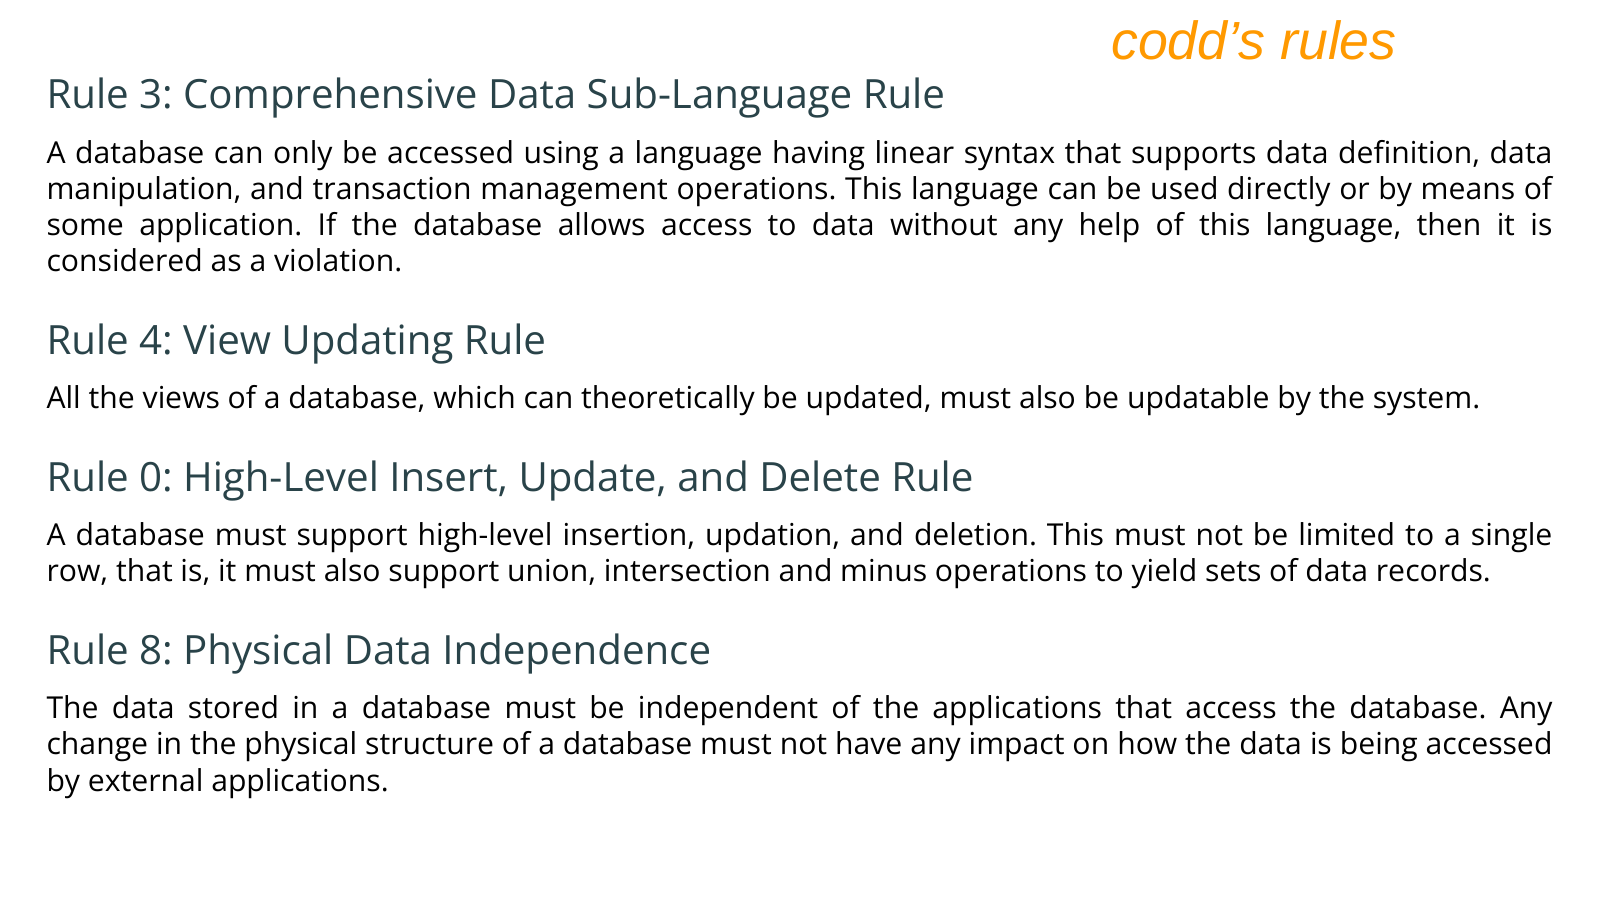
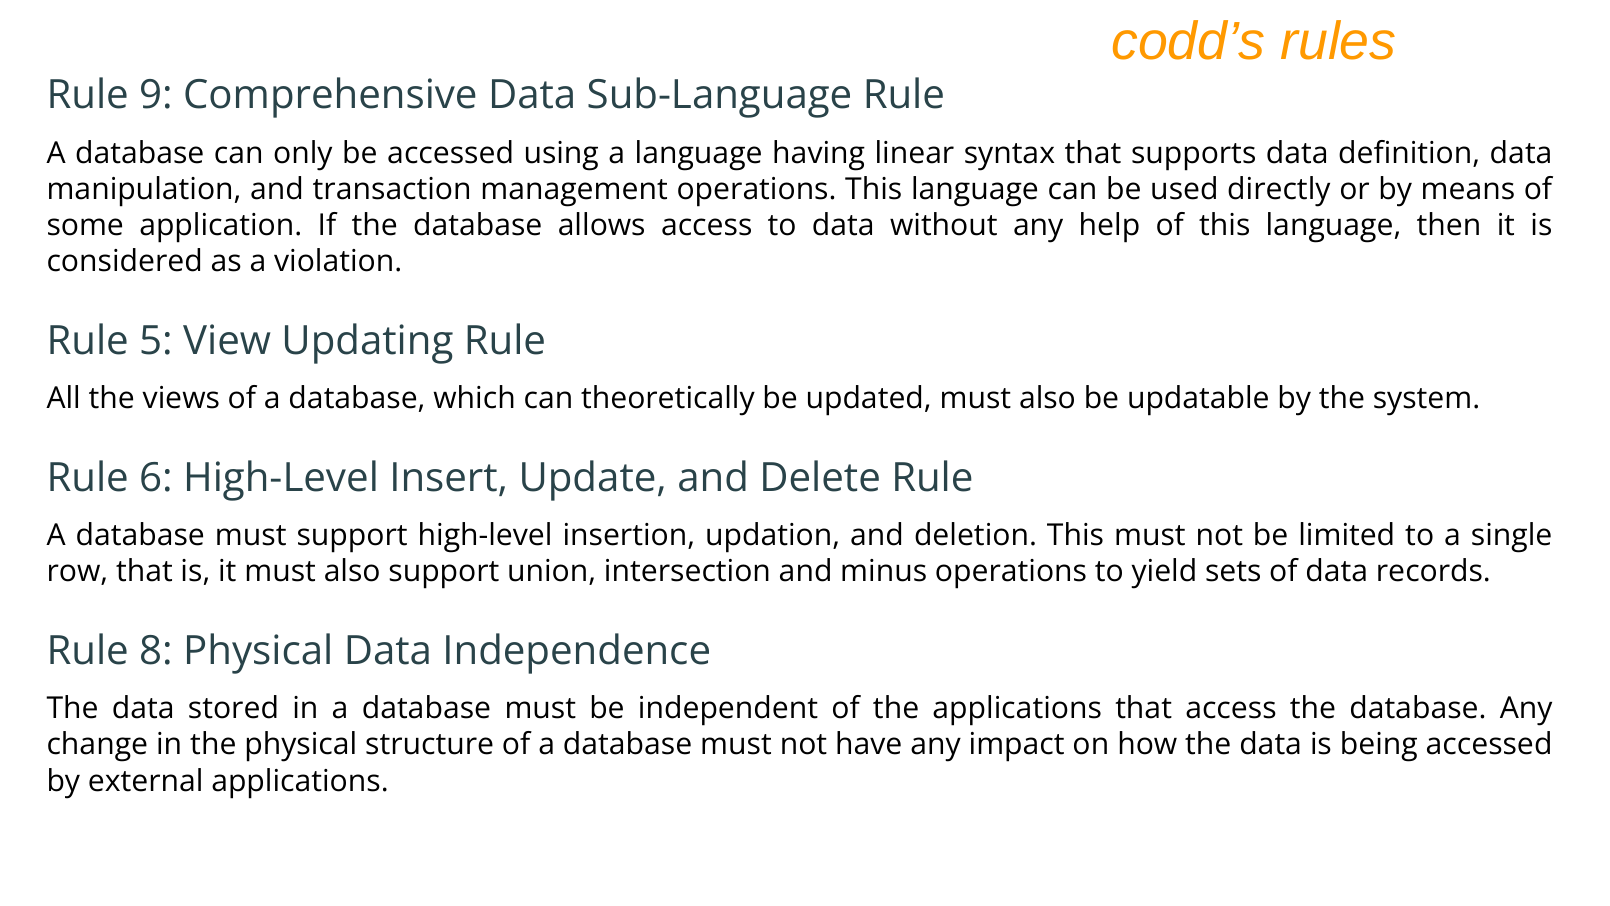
3: 3 -> 9 (156, 95)
4: 4 -> 5 (156, 341)
0: 0 -> 6 (156, 478)
